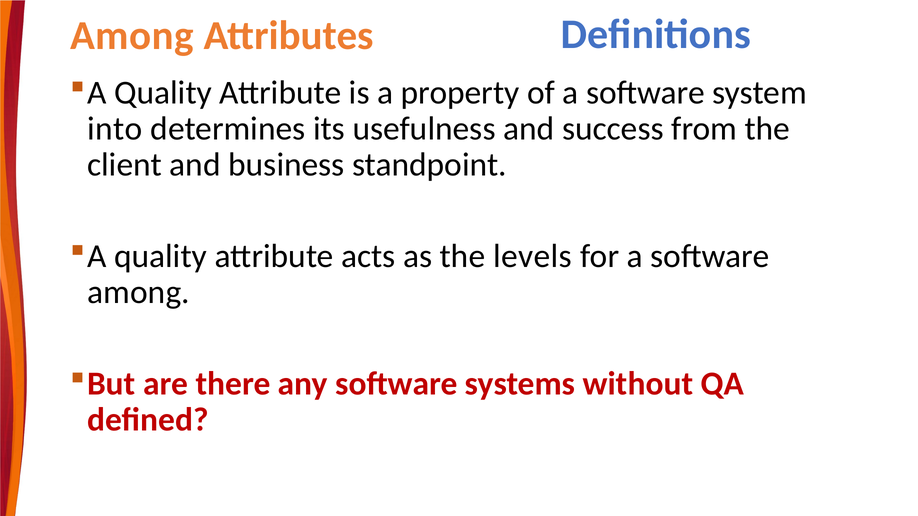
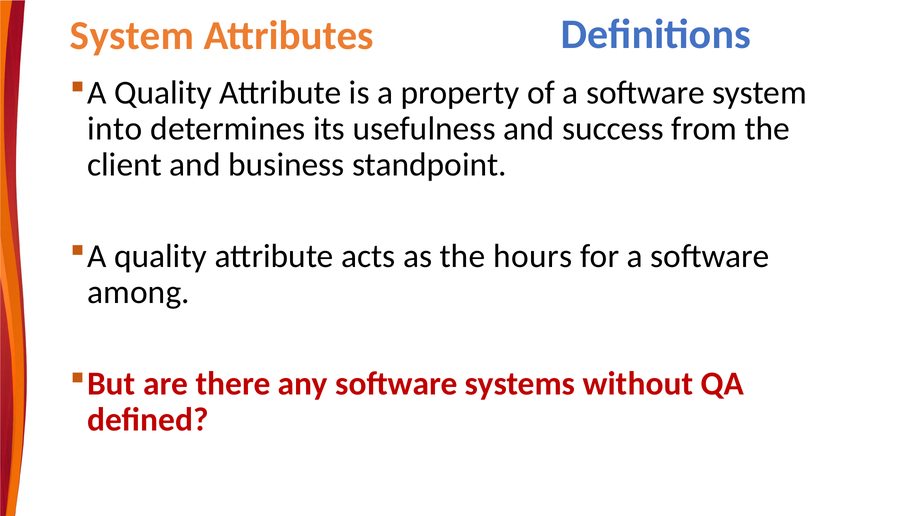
Among: Among -> System (132, 36)
levels: levels -> hours (533, 256)
